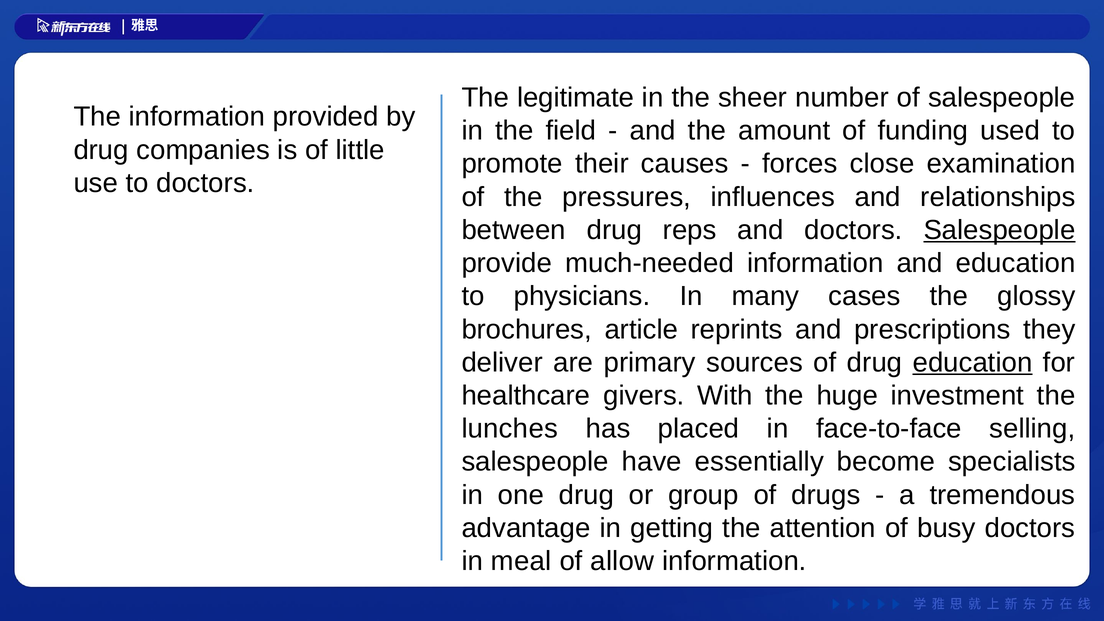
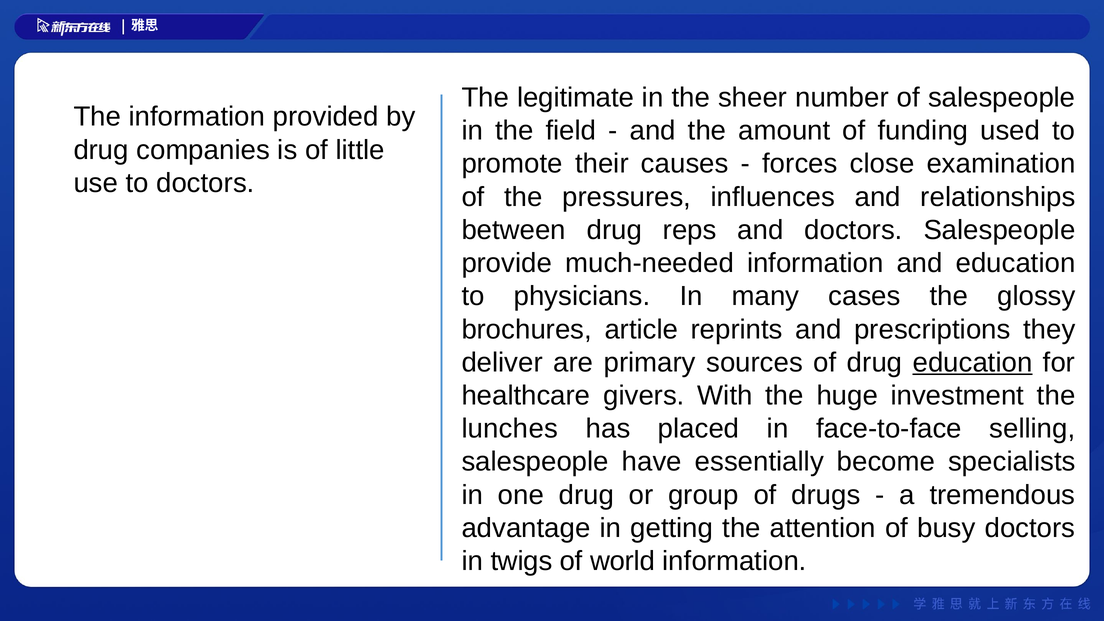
Salespeople underline: present -> none (999, 230)
meal: meal -> twigs (521, 561)
allow: allow -> world (623, 561)
